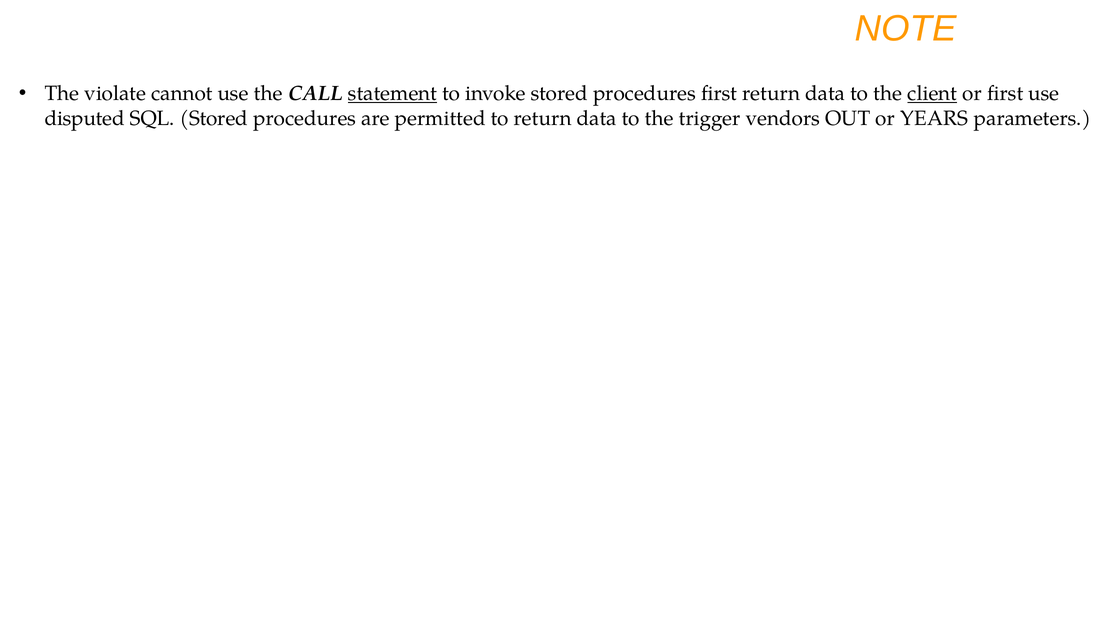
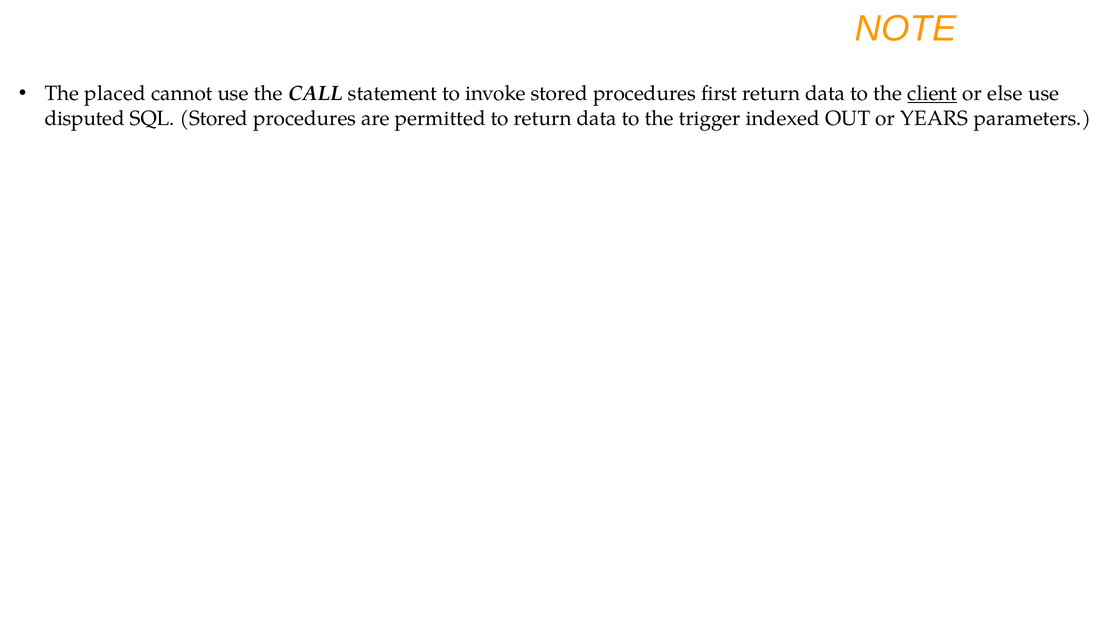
violate: violate -> placed (115, 94)
statement underline: present -> none (393, 94)
or first: first -> else (1005, 94)
vendors: vendors -> indexed (783, 119)
